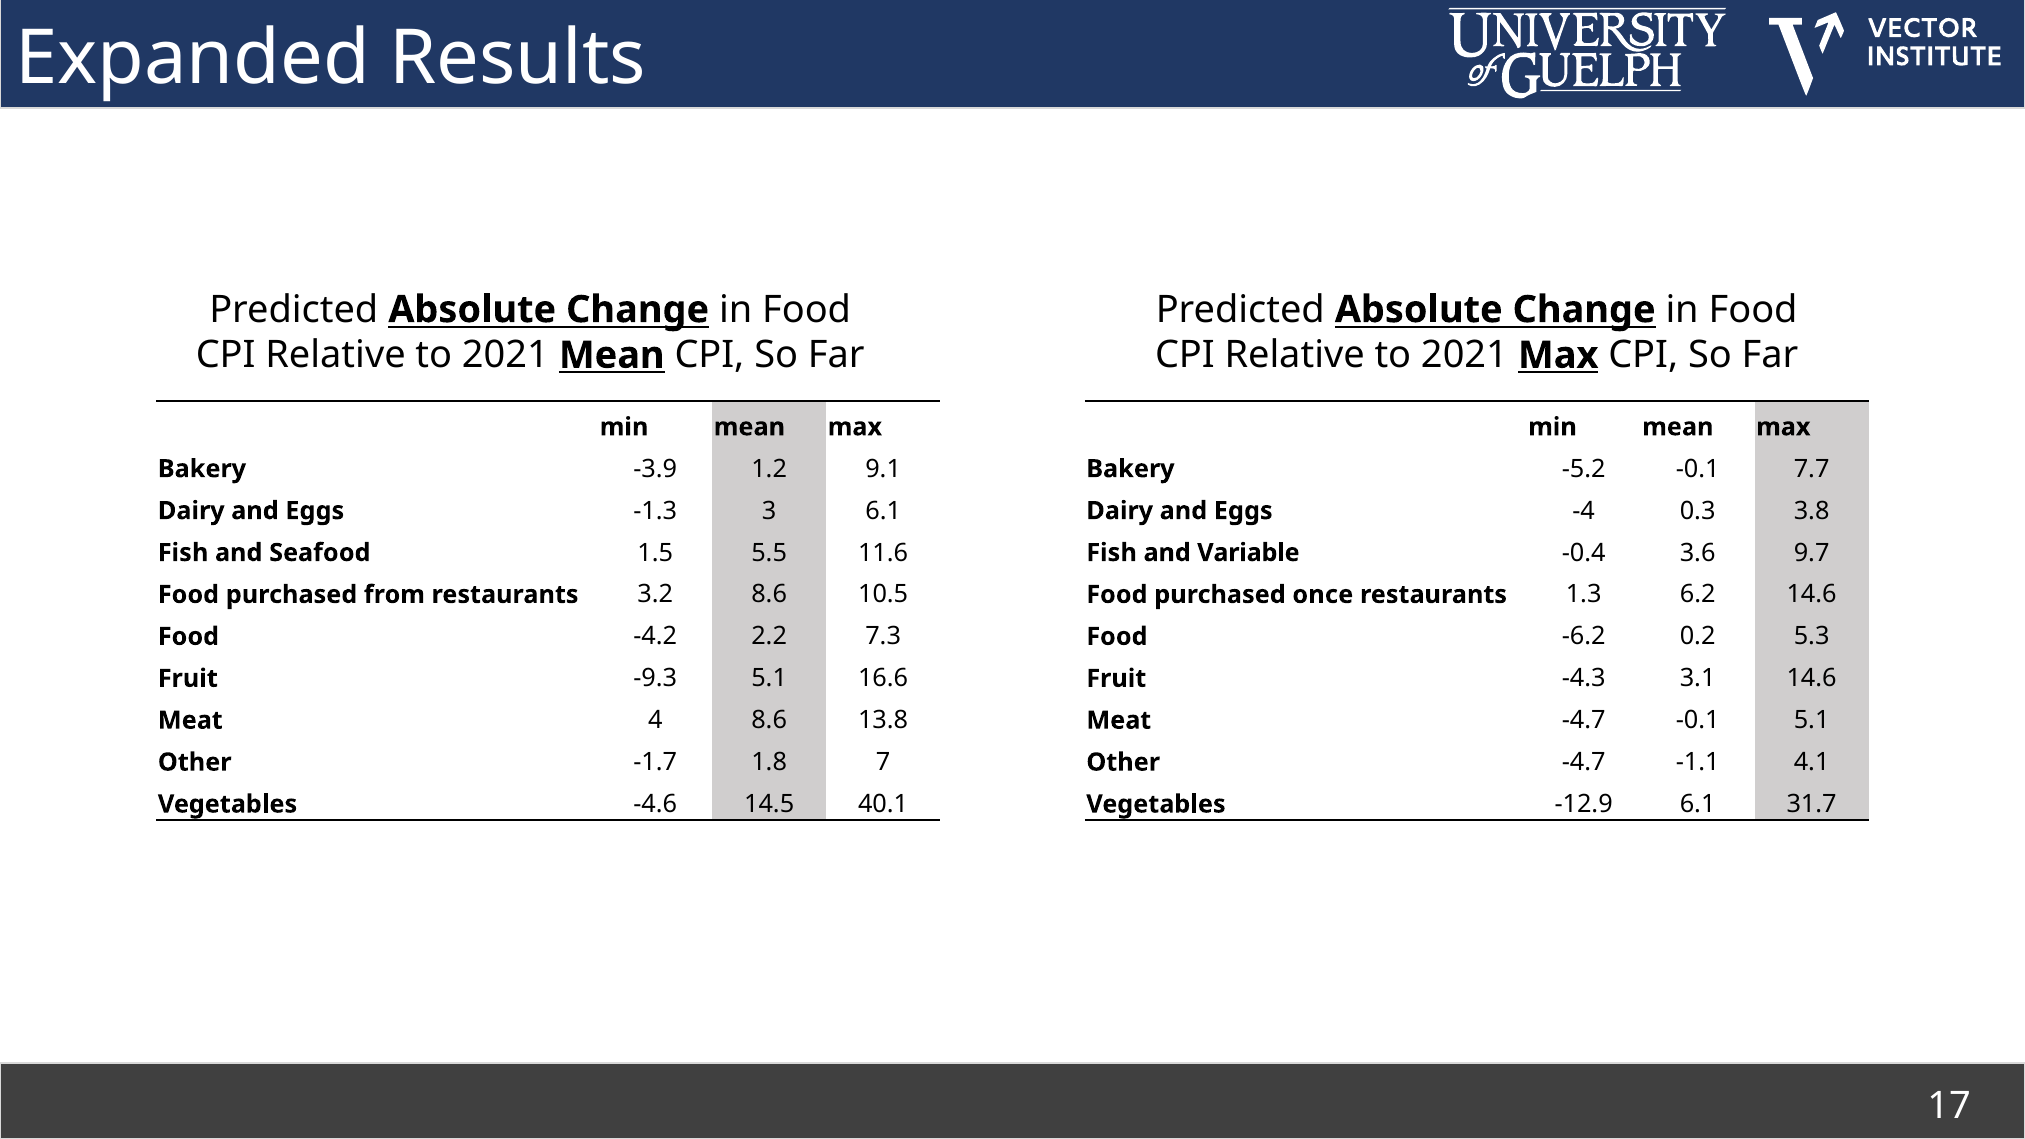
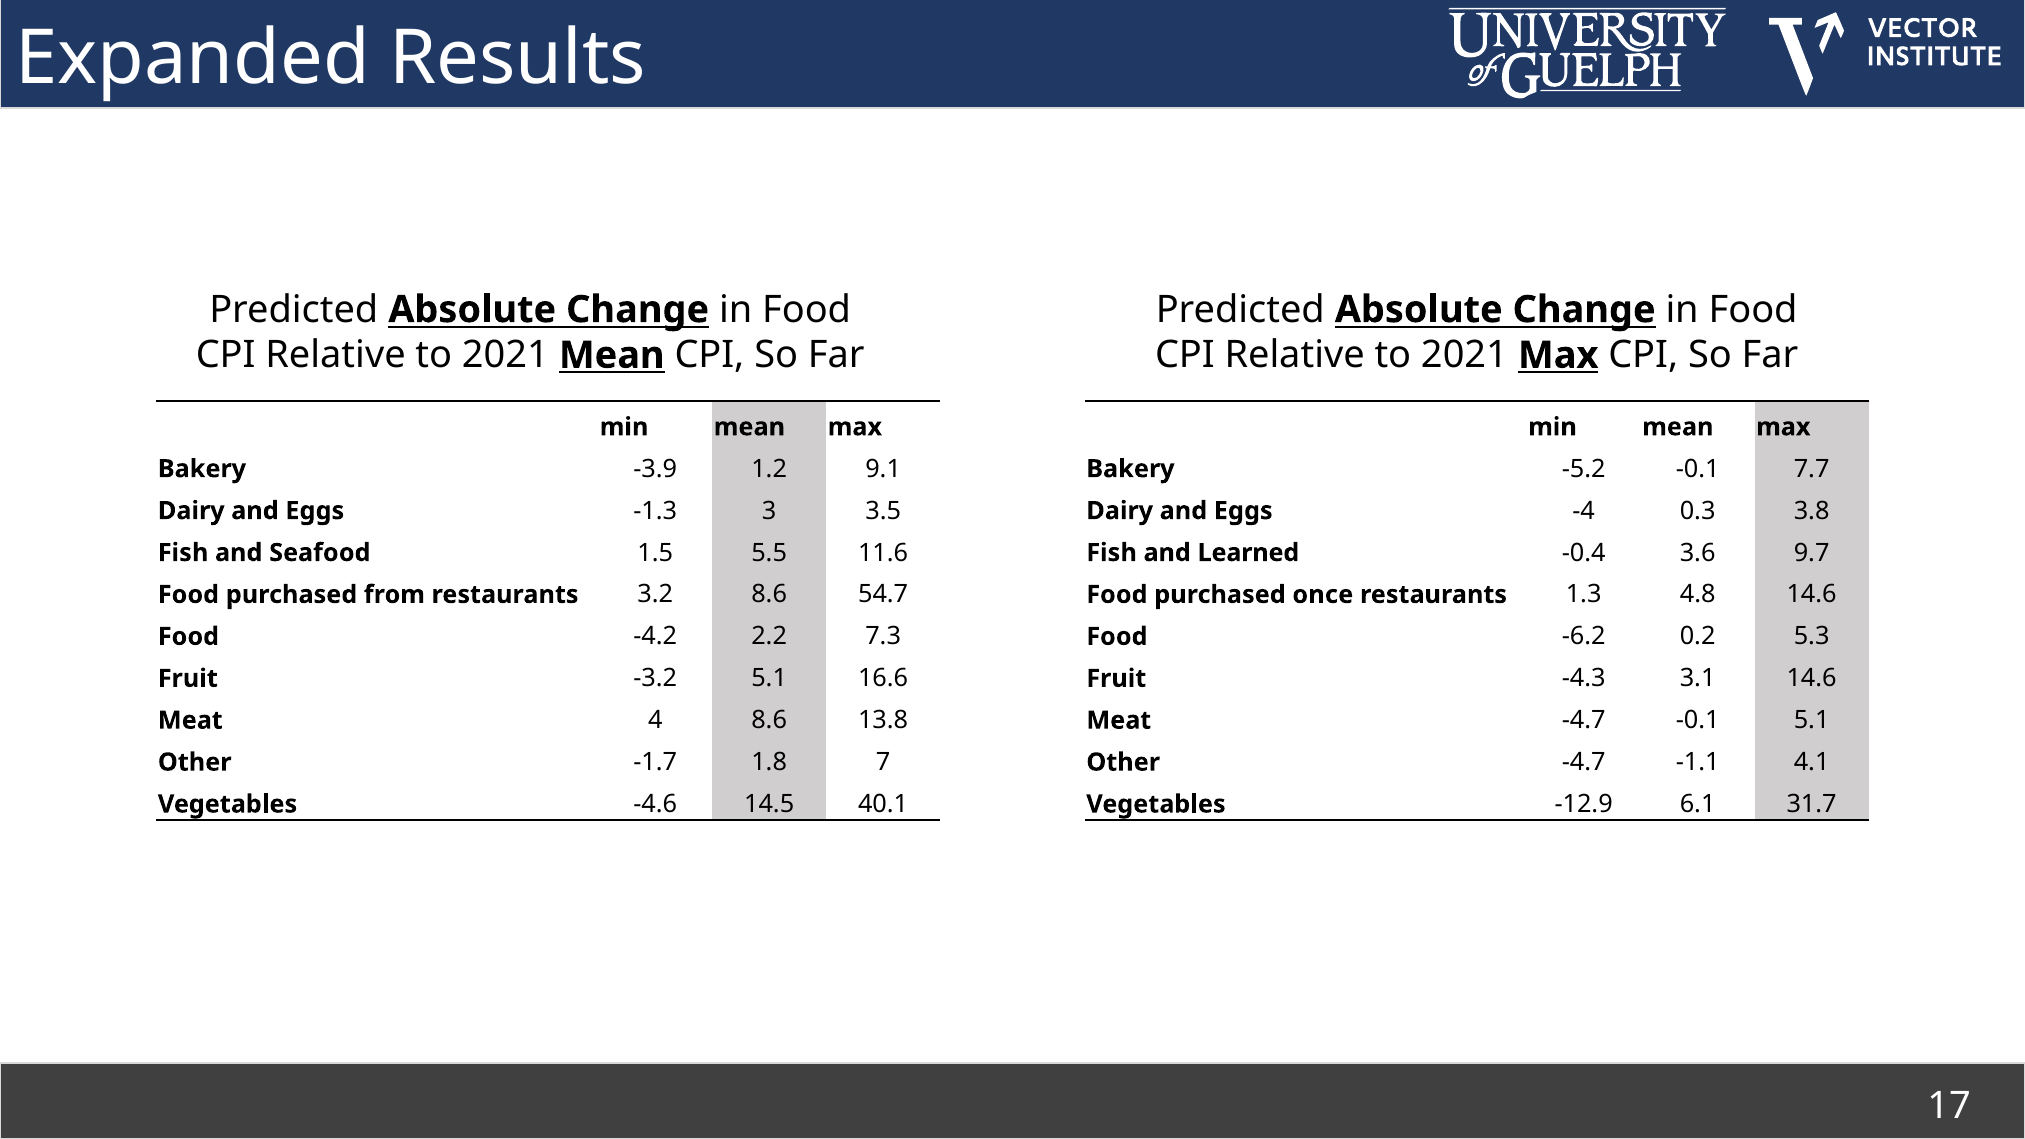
6.1: 6.1 -> 3.5 (883, 511)
Variable: Variable -> Learned (1248, 553)
10.5: 10.5 -> 54.7 (883, 595)
6.2: 6.2 -> 4.8 (1698, 595)
-9.3: -9.3 -> -3.2 (655, 678)
